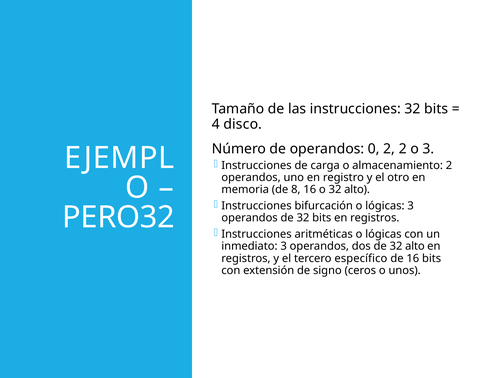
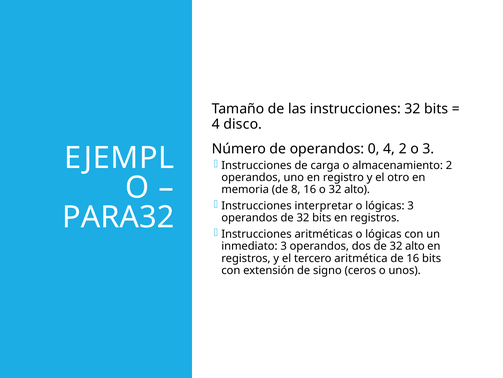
0 2: 2 -> 4 (389, 149)
bifurcación: bifurcación -> interpretar (324, 205)
PERO32: PERO32 -> PARA32 (118, 217)
específico: específico -> aritmética (361, 258)
